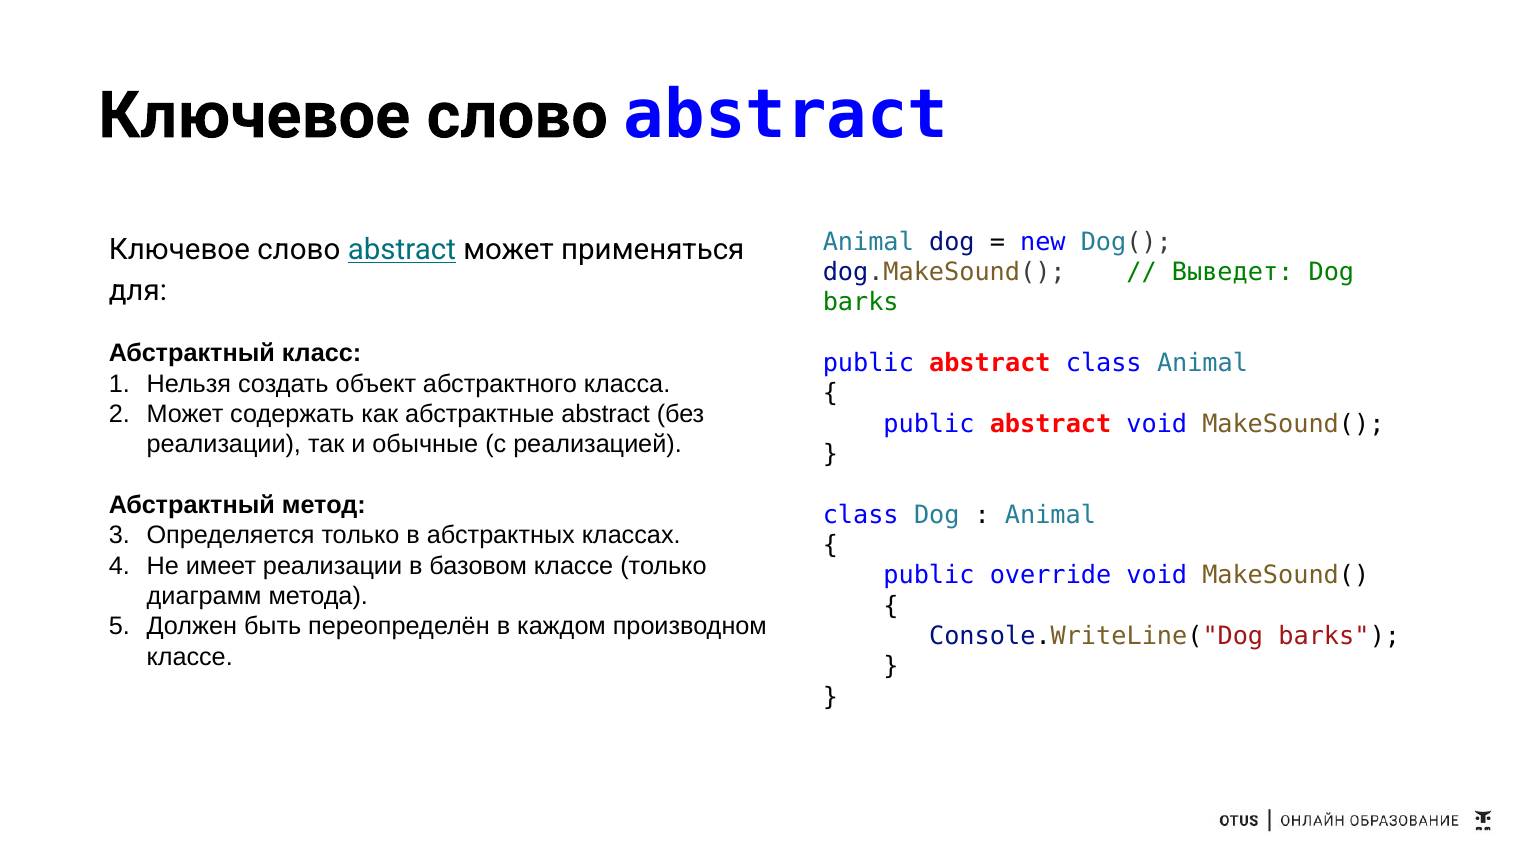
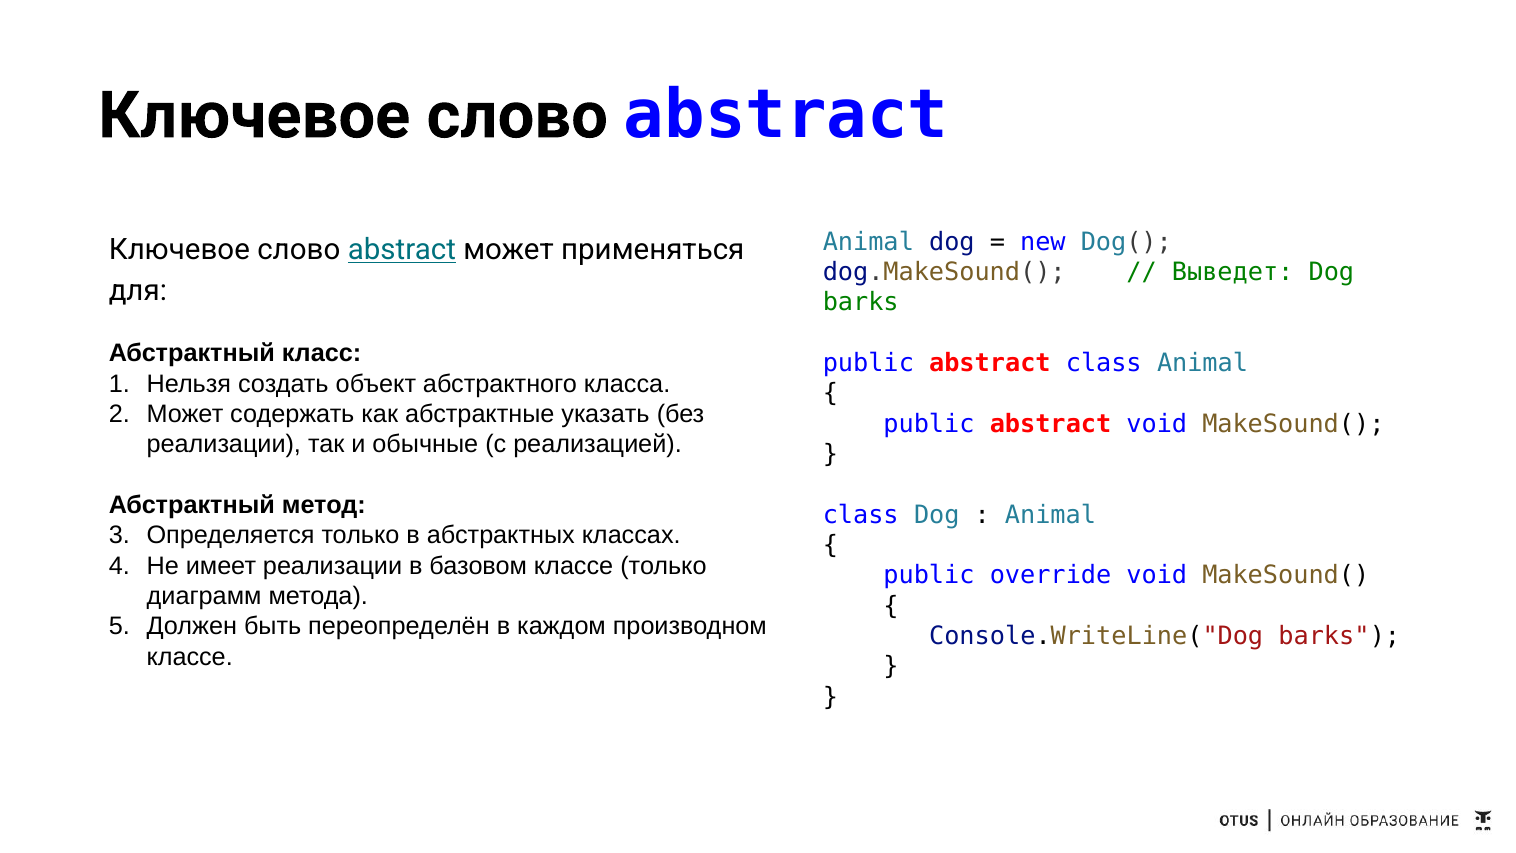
абстрактные abstract: abstract -> указать (606, 414)
